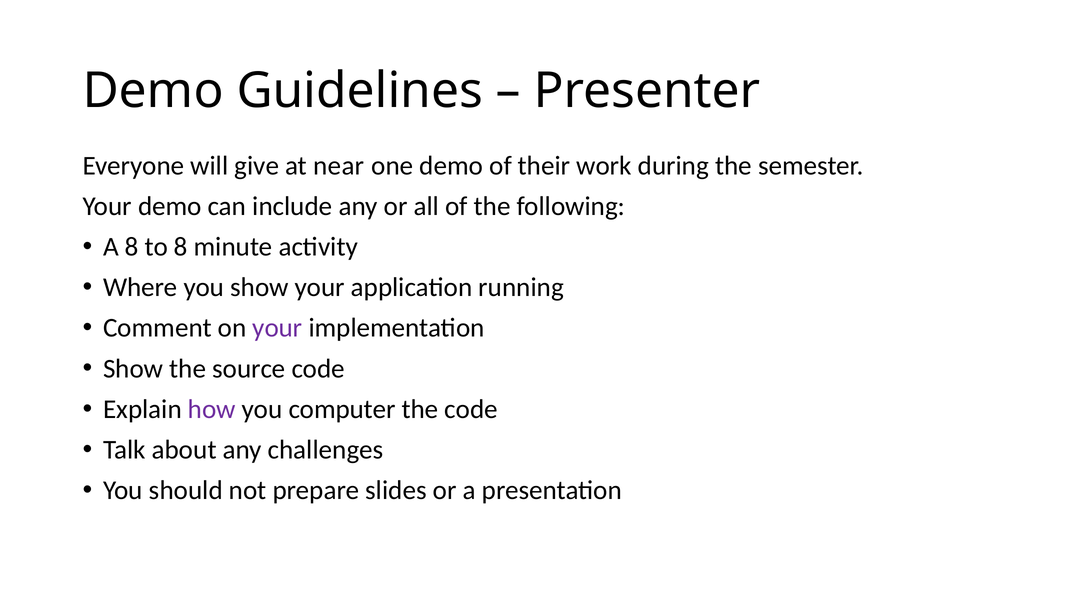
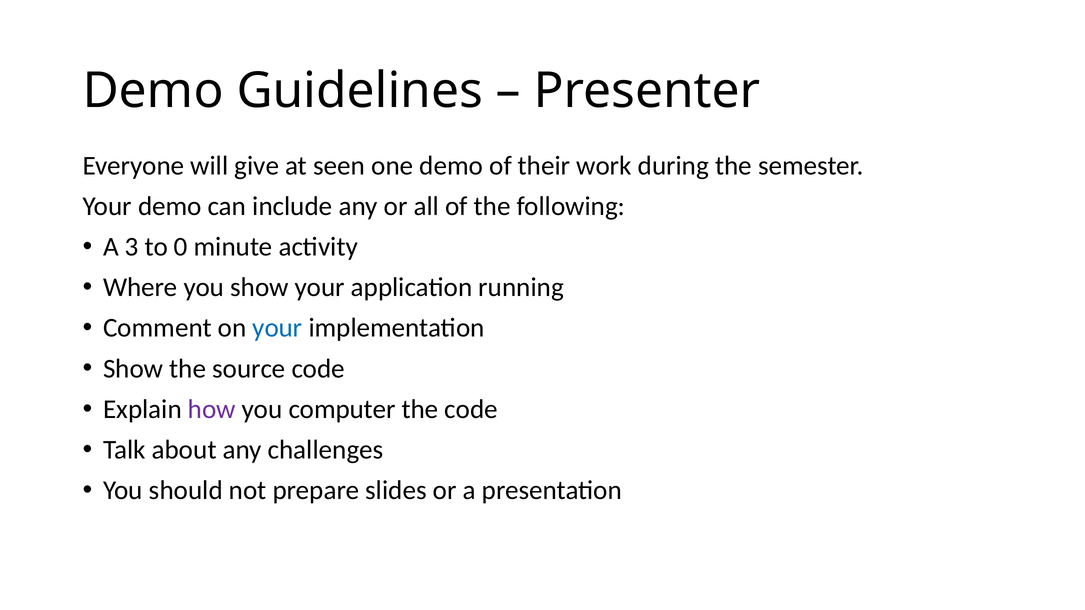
near: near -> seen (339, 166)
A 8: 8 -> 3 (132, 247)
to 8: 8 -> 0 (181, 247)
your colour: purple -> blue (277, 328)
